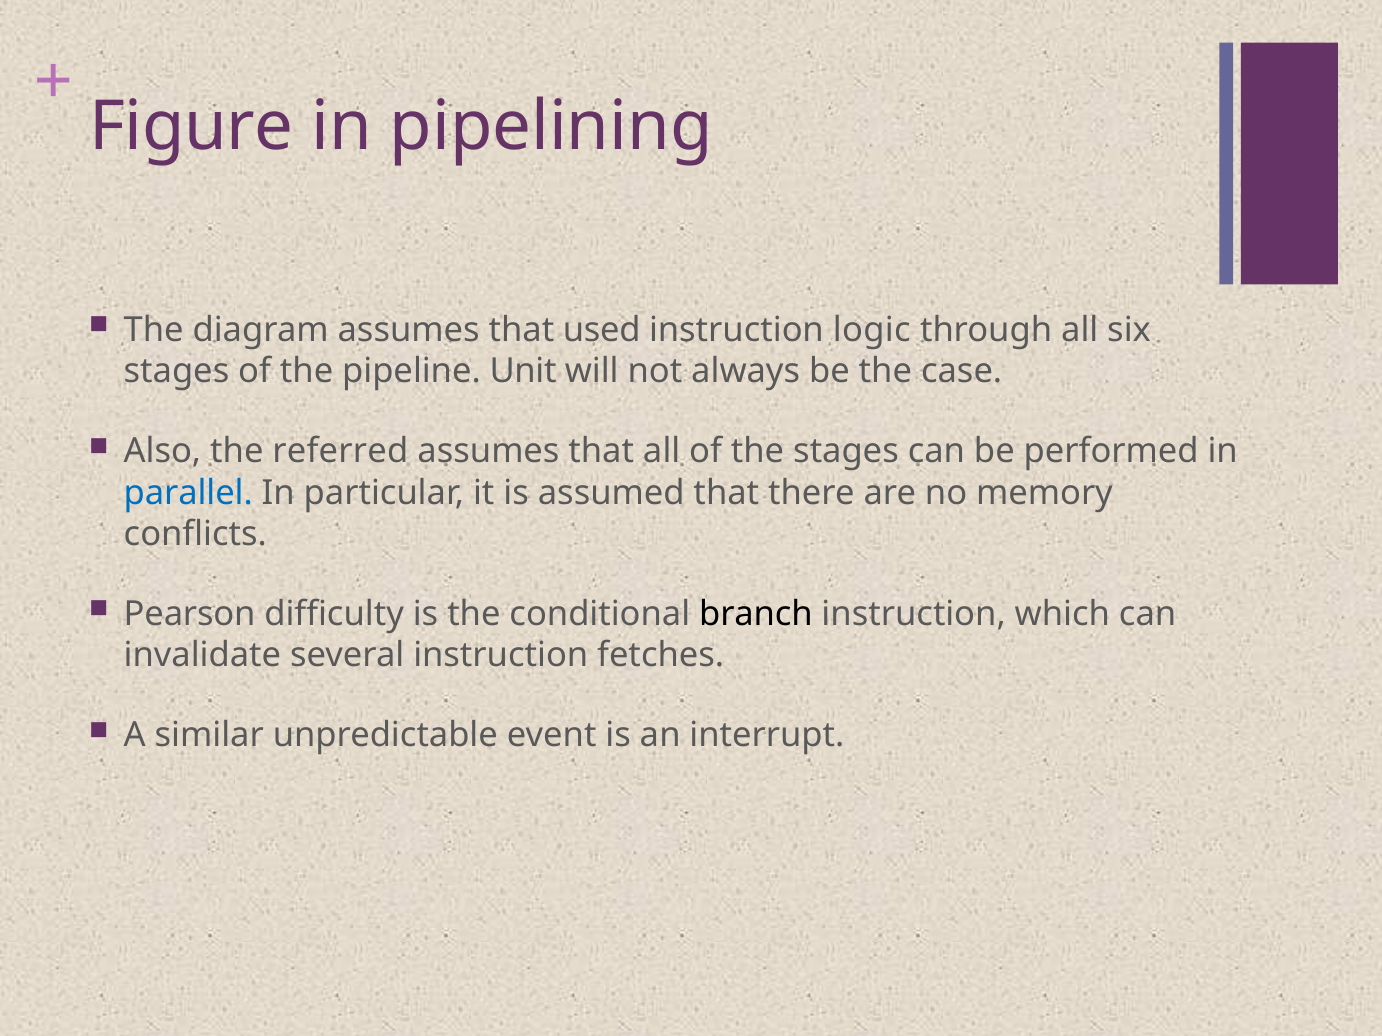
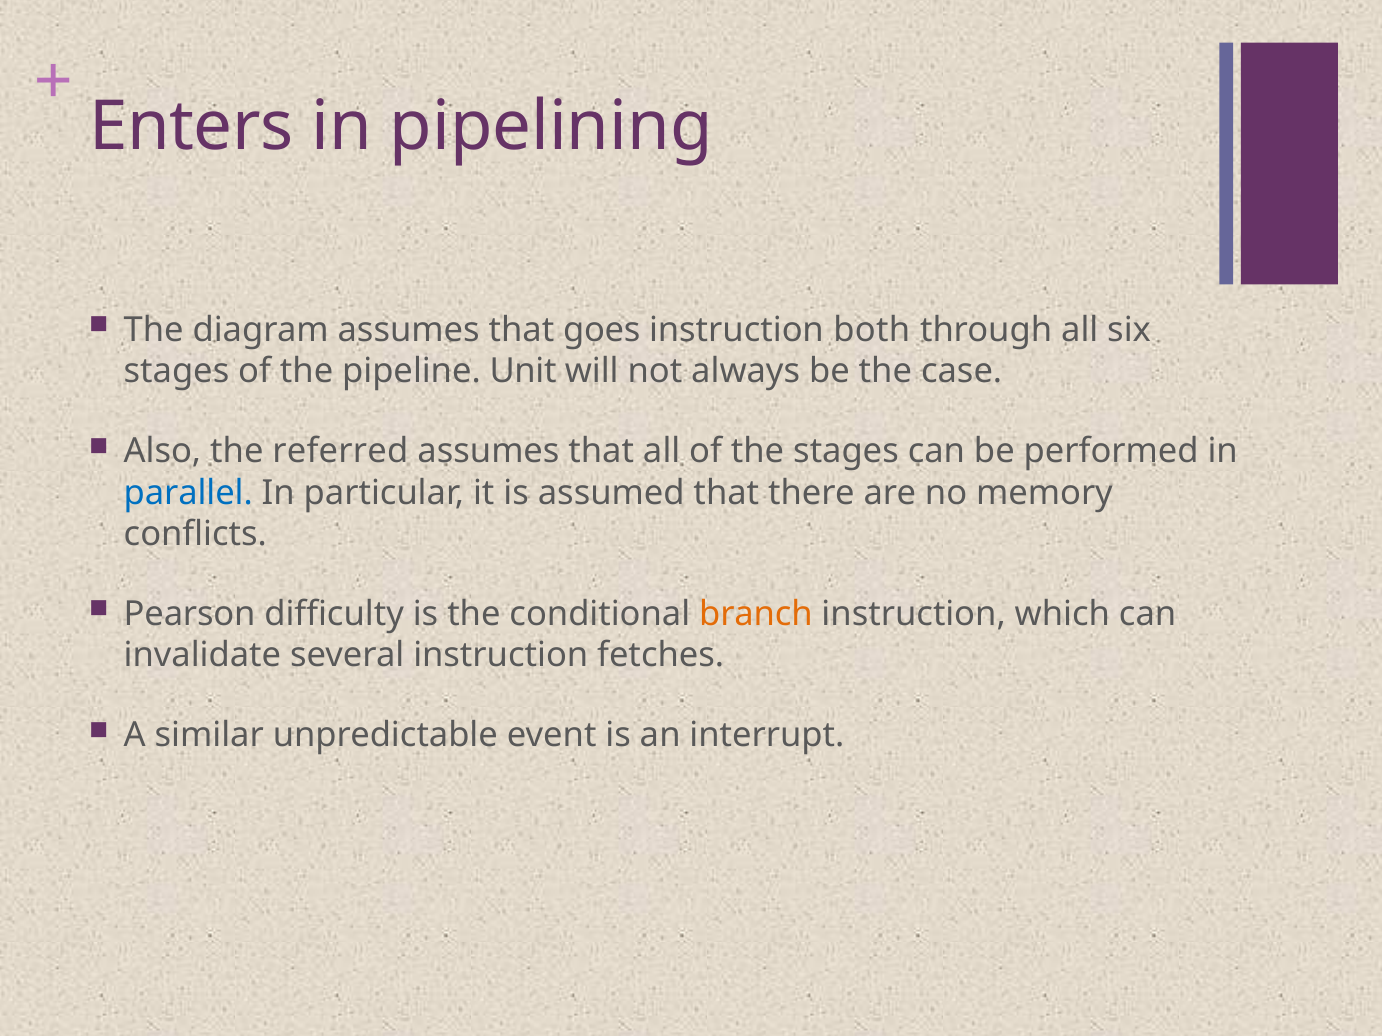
Figure: Figure -> Enters (191, 126)
used: used -> goes (602, 330)
logic: logic -> both (872, 330)
branch colour: black -> orange (756, 614)
